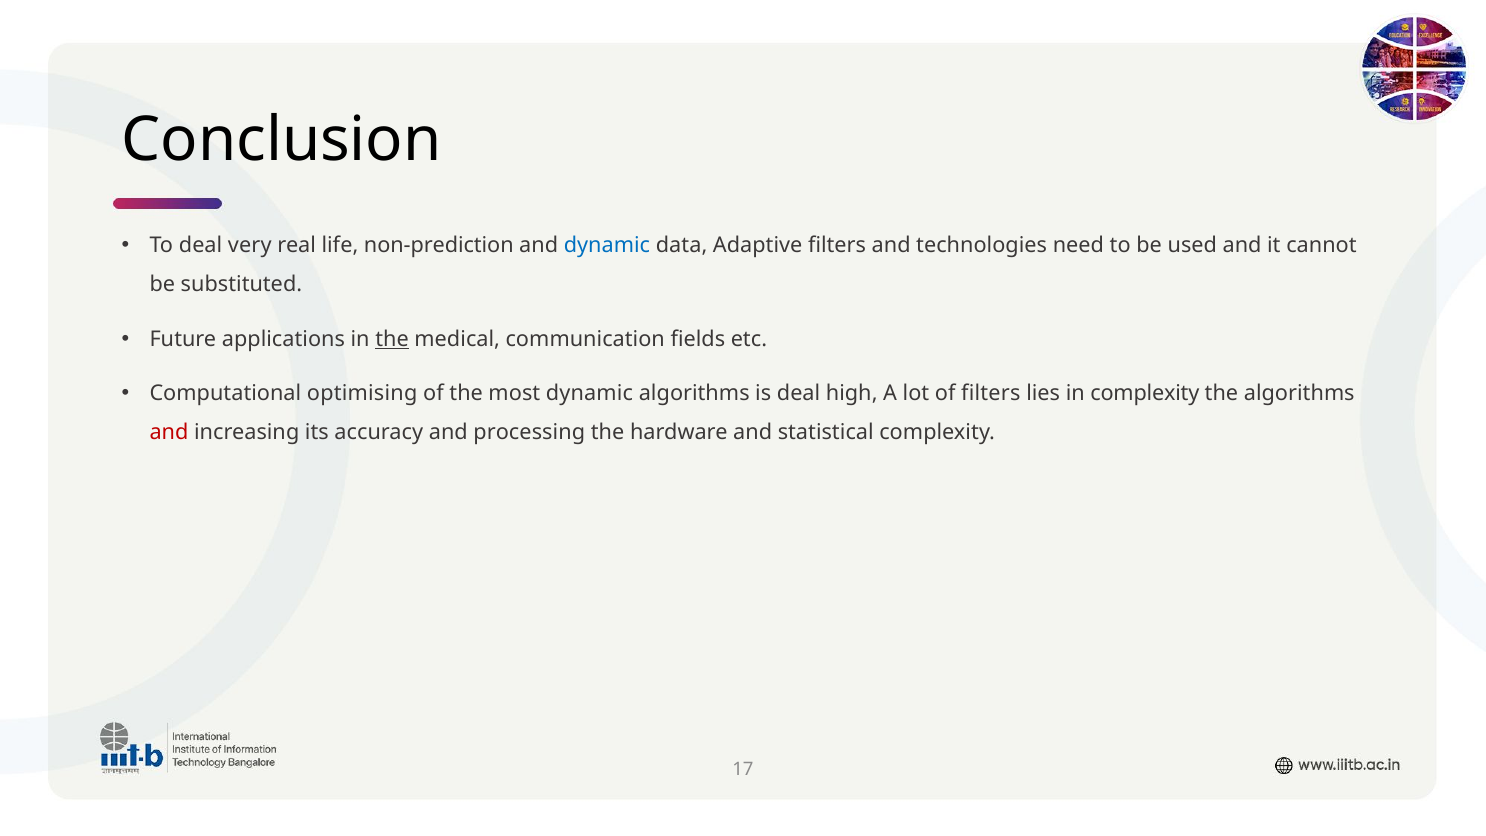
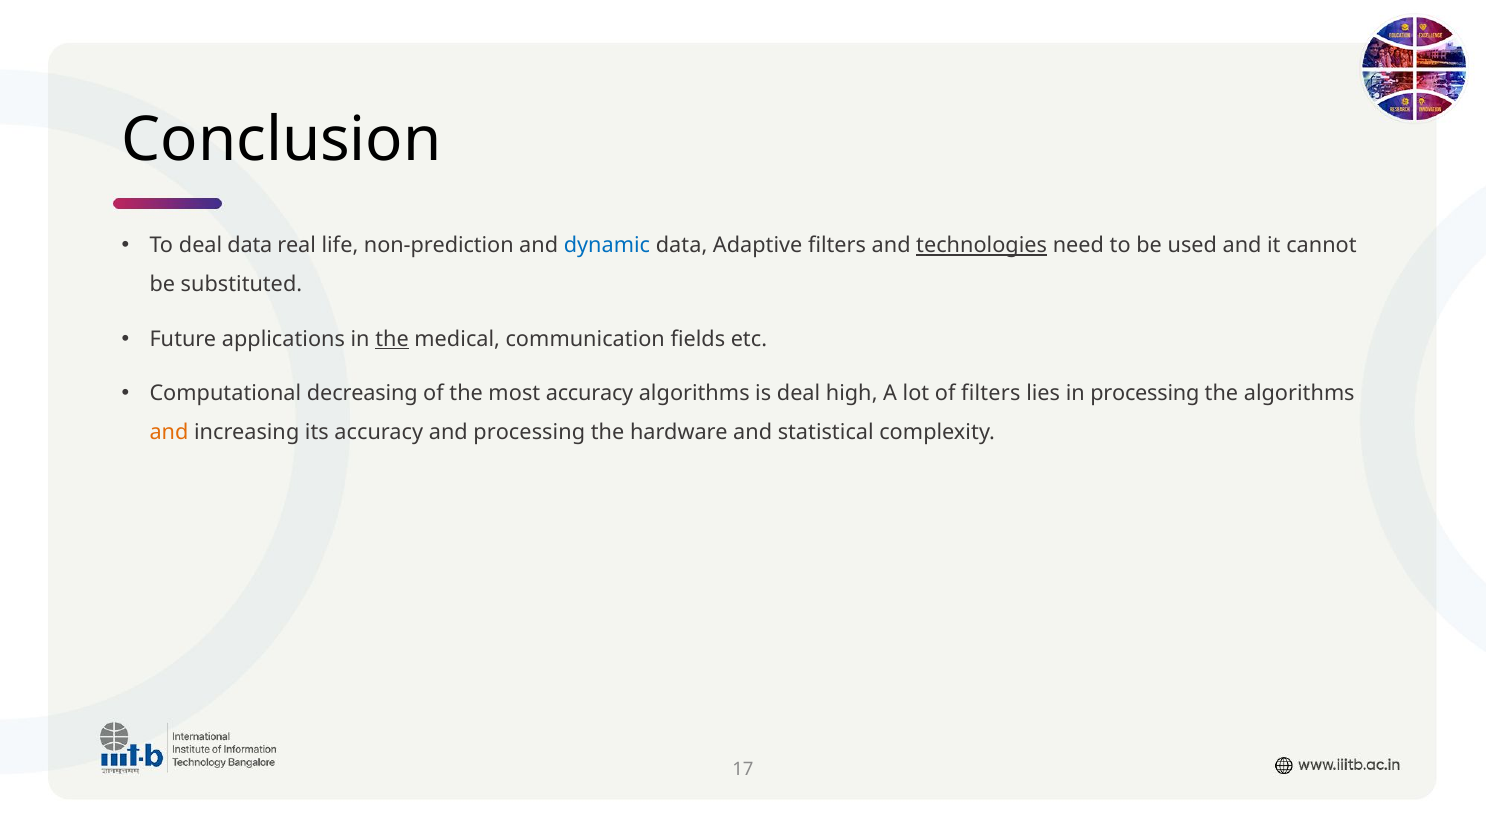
deal very: very -> data (250, 246)
technologies underline: none -> present (982, 246)
optimising: optimising -> decreasing (362, 394)
most dynamic: dynamic -> accuracy (590, 394)
in complexity: complexity -> processing (1145, 394)
and colour: red -> orange (169, 433)
